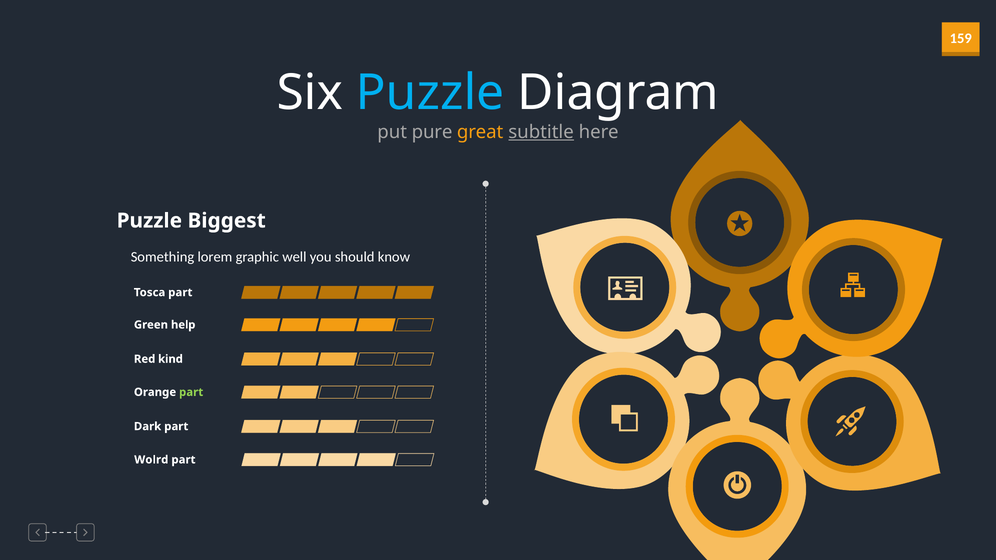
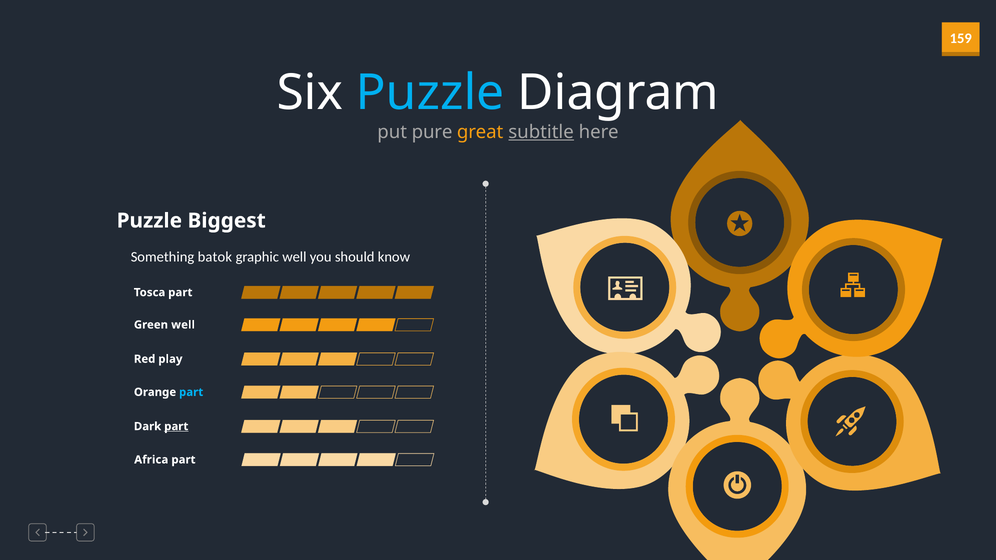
lorem: lorem -> batok (215, 257)
Green help: help -> well (183, 325)
kind: kind -> play (170, 359)
part colour: light green -> light blue (191, 392)
part underline: none -> present (176, 427)
Wolrd: Wolrd -> Africa (151, 460)
